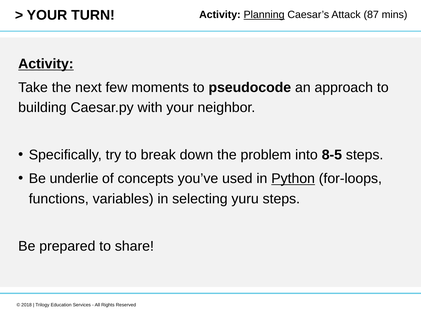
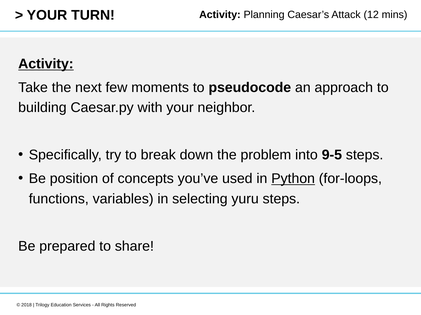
Planning underline: present -> none (264, 15)
87: 87 -> 12 (371, 15)
8-5: 8-5 -> 9-5 (332, 155)
underlie: underlie -> position (74, 179)
